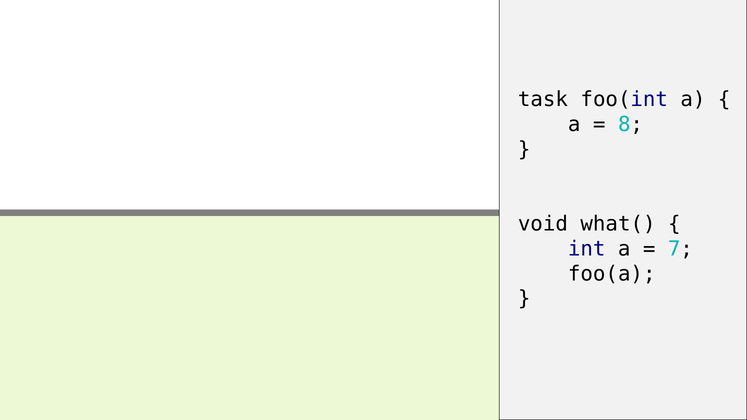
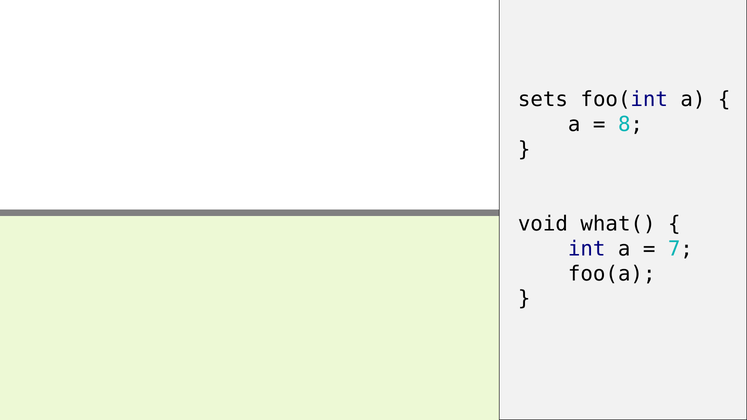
task: task -> sets (543, 99)
